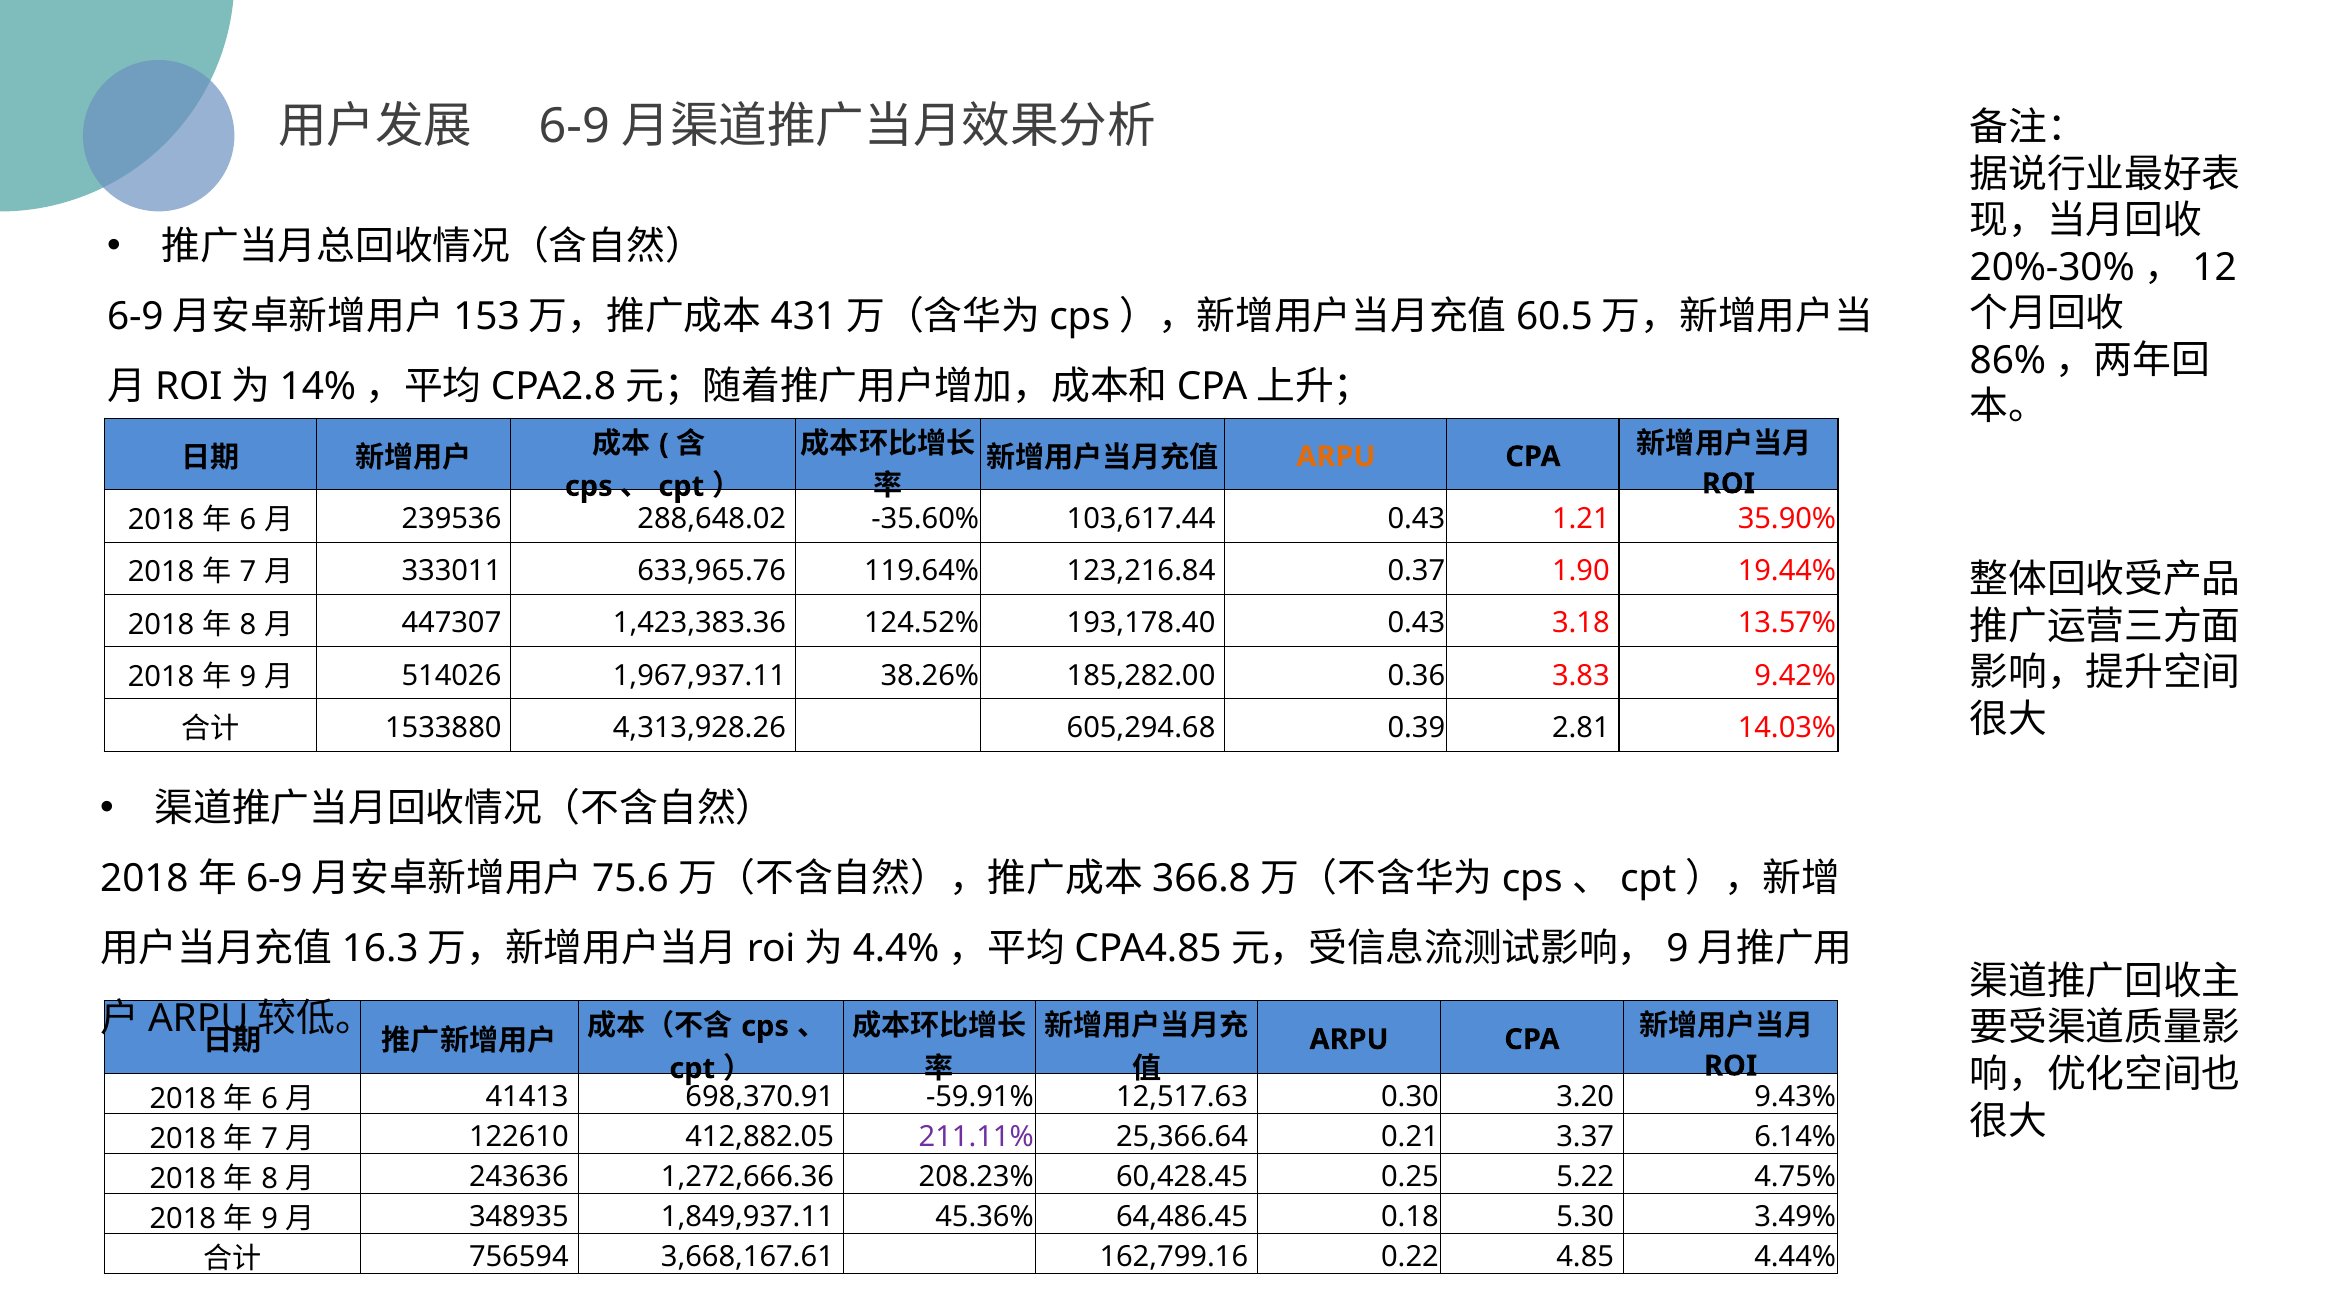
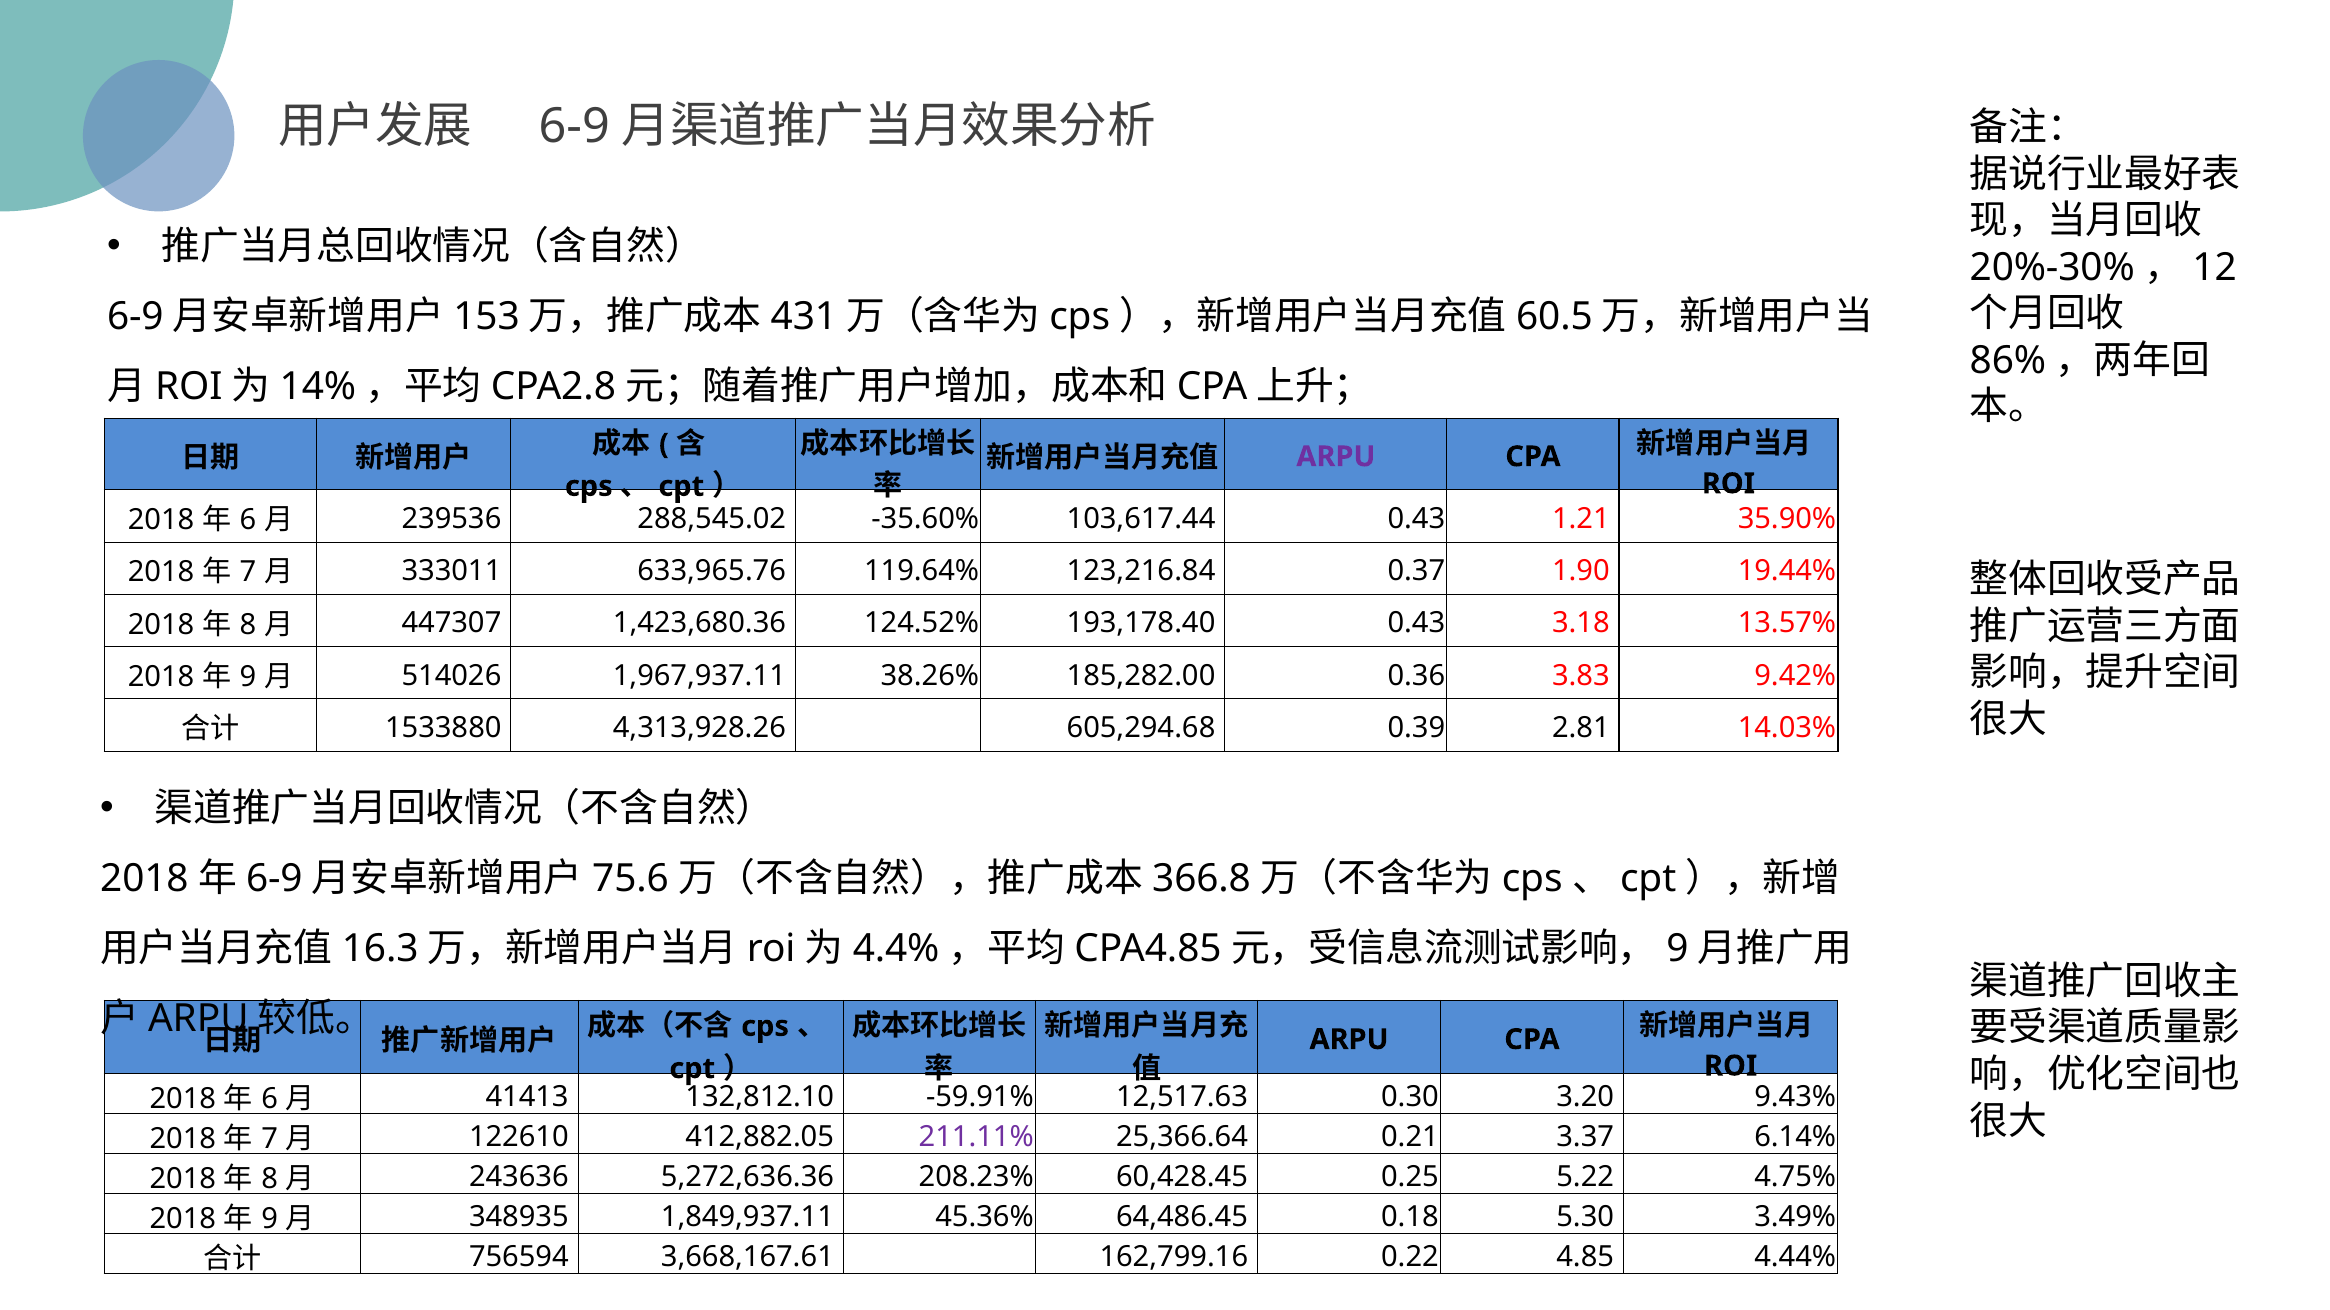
ARPU colour: orange -> purple (1336, 457)
288,648.02: 288,648.02 -> 288,545.02 (712, 519)
1,423,383.36: 1,423,383.36 -> 1,423,680.36 (699, 623)
698,370.91: 698,370.91 -> 132,812.10 (760, 1097)
1,272,666.36: 1,272,666.36 -> 5,272,636.36 (748, 1177)
